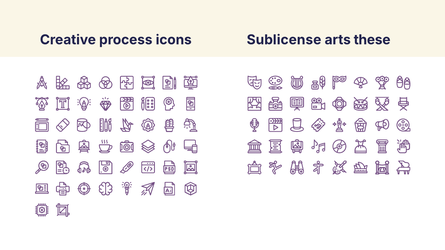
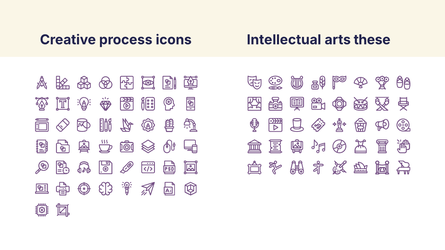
Sublicense: Sublicense -> Intellectual (284, 40)
